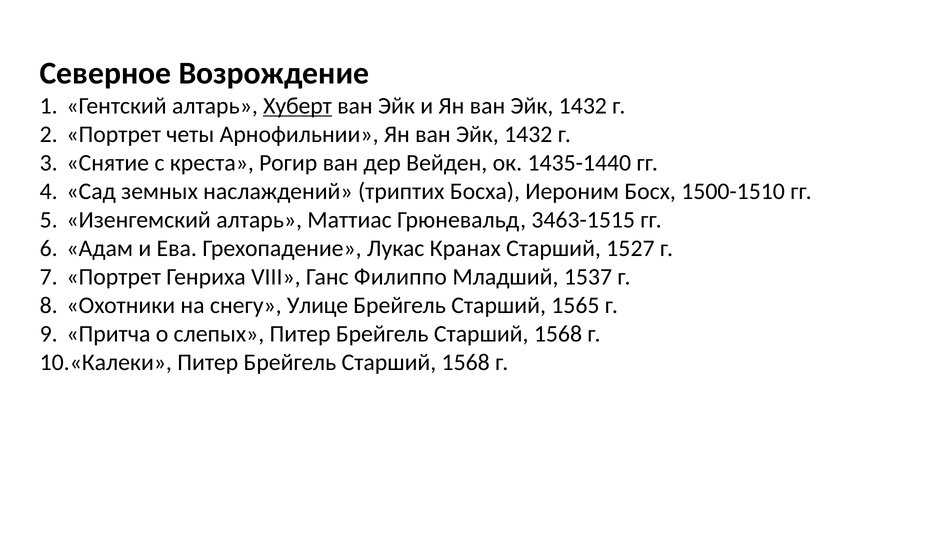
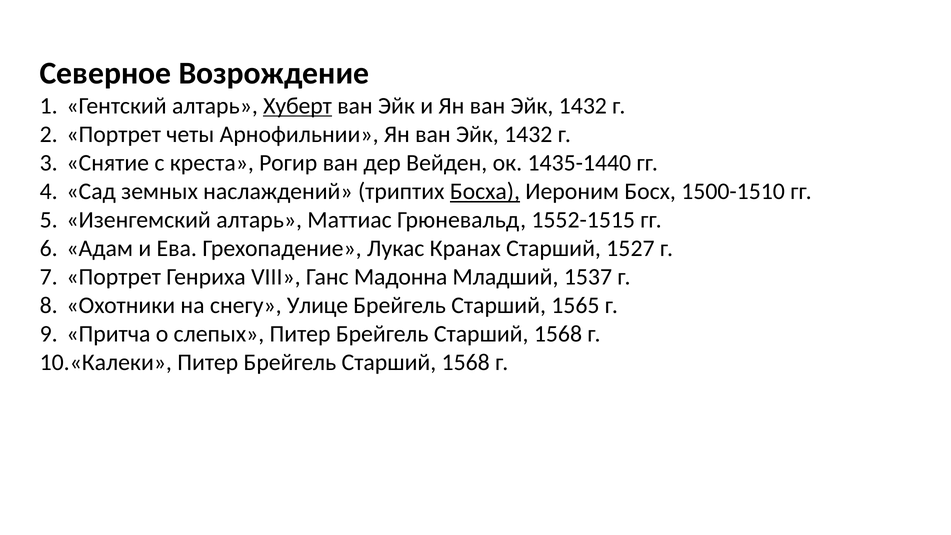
Босха underline: none -> present (485, 191)
3463-1515: 3463-1515 -> 1552-1515 (583, 220)
Филиппо: Филиппо -> Мадонна (401, 277)
